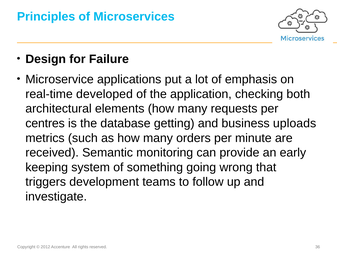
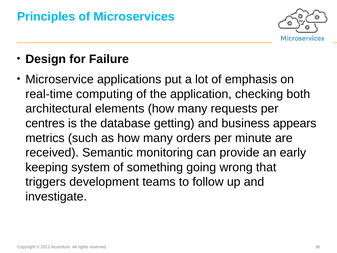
developed: developed -> computing (104, 94)
uploads: uploads -> appears (295, 123)
